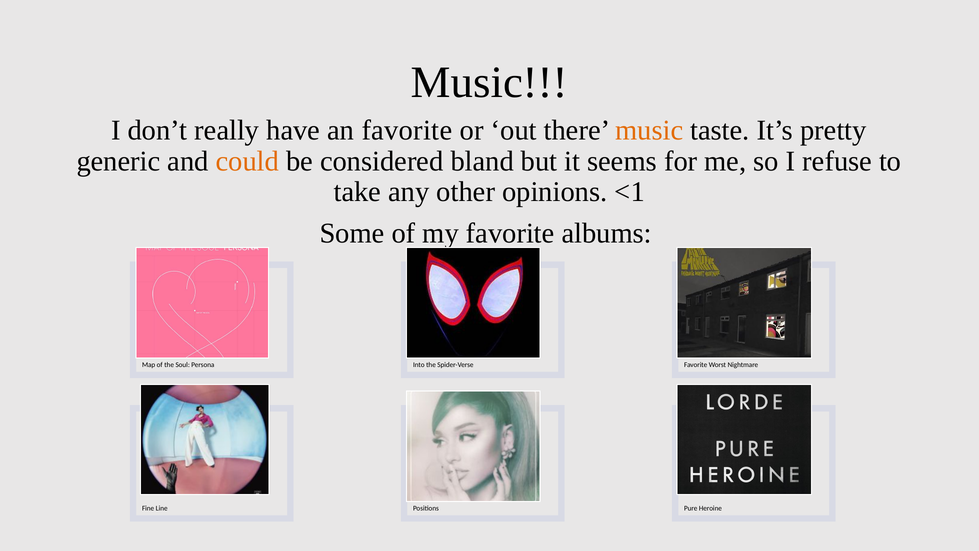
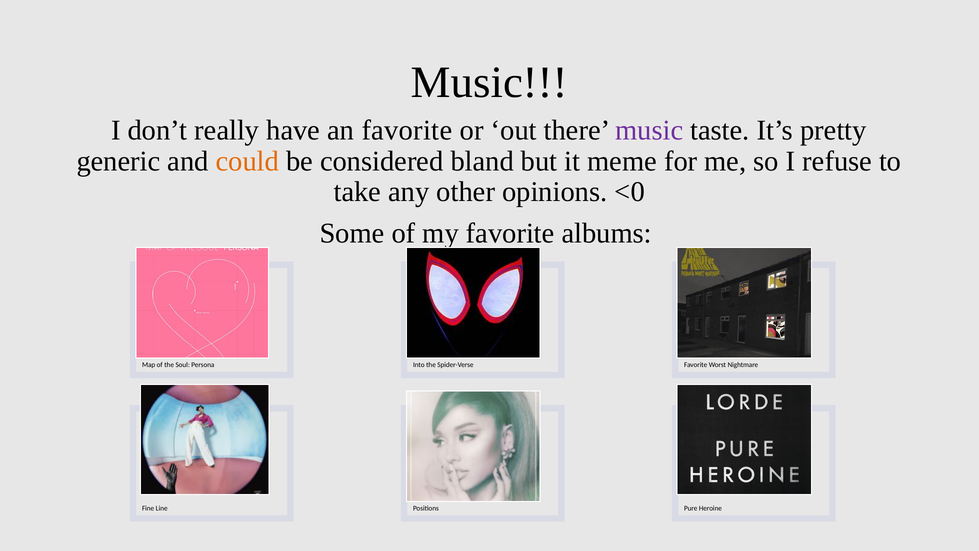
music colour: orange -> purple (649, 130)
seems: seems -> meme (622, 161)
<1: <1 -> <0 (630, 192)
